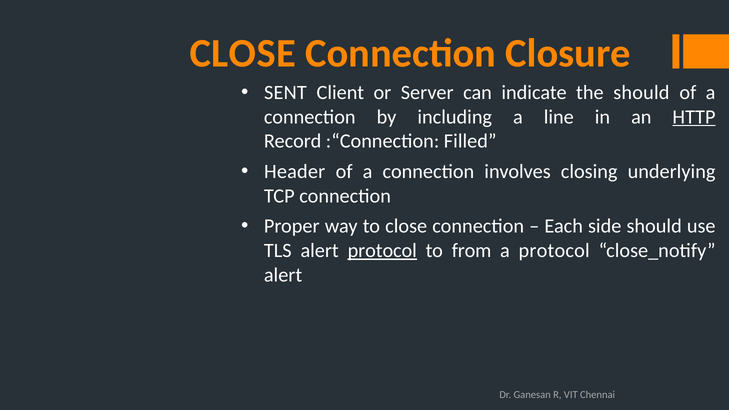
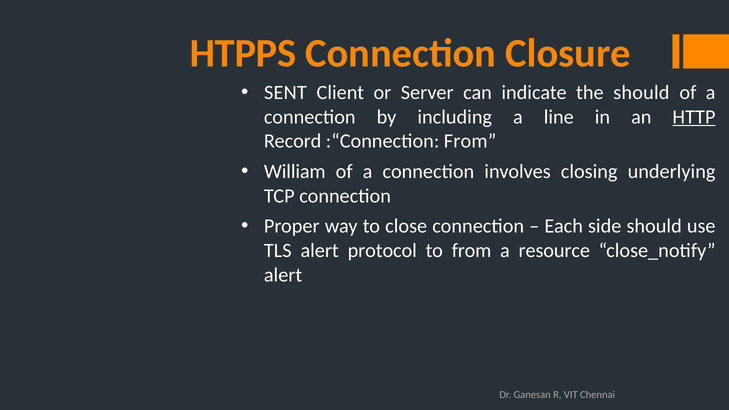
CLOSE: CLOSE -> HTPPS (243, 54)
:“Connection Filled: Filled -> From (470, 141)
Header: Header -> William (295, 172)
protocol underline: present -> none (382, 251)
a protocol: protocol -> resource (554, 251)
